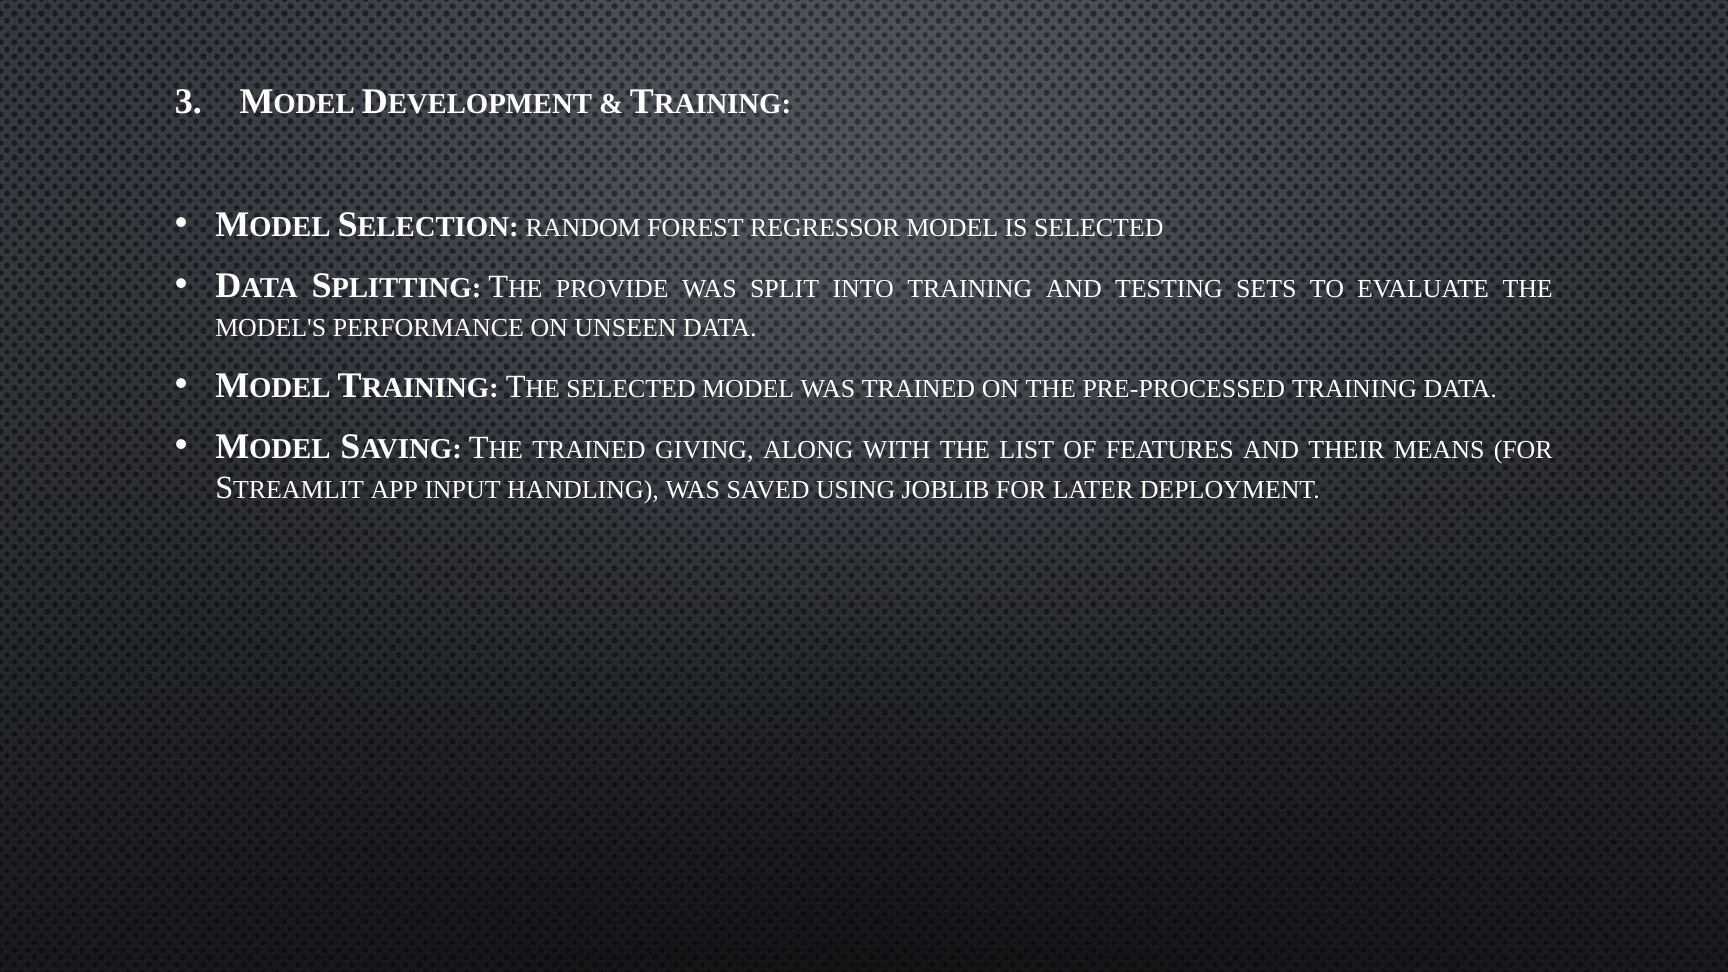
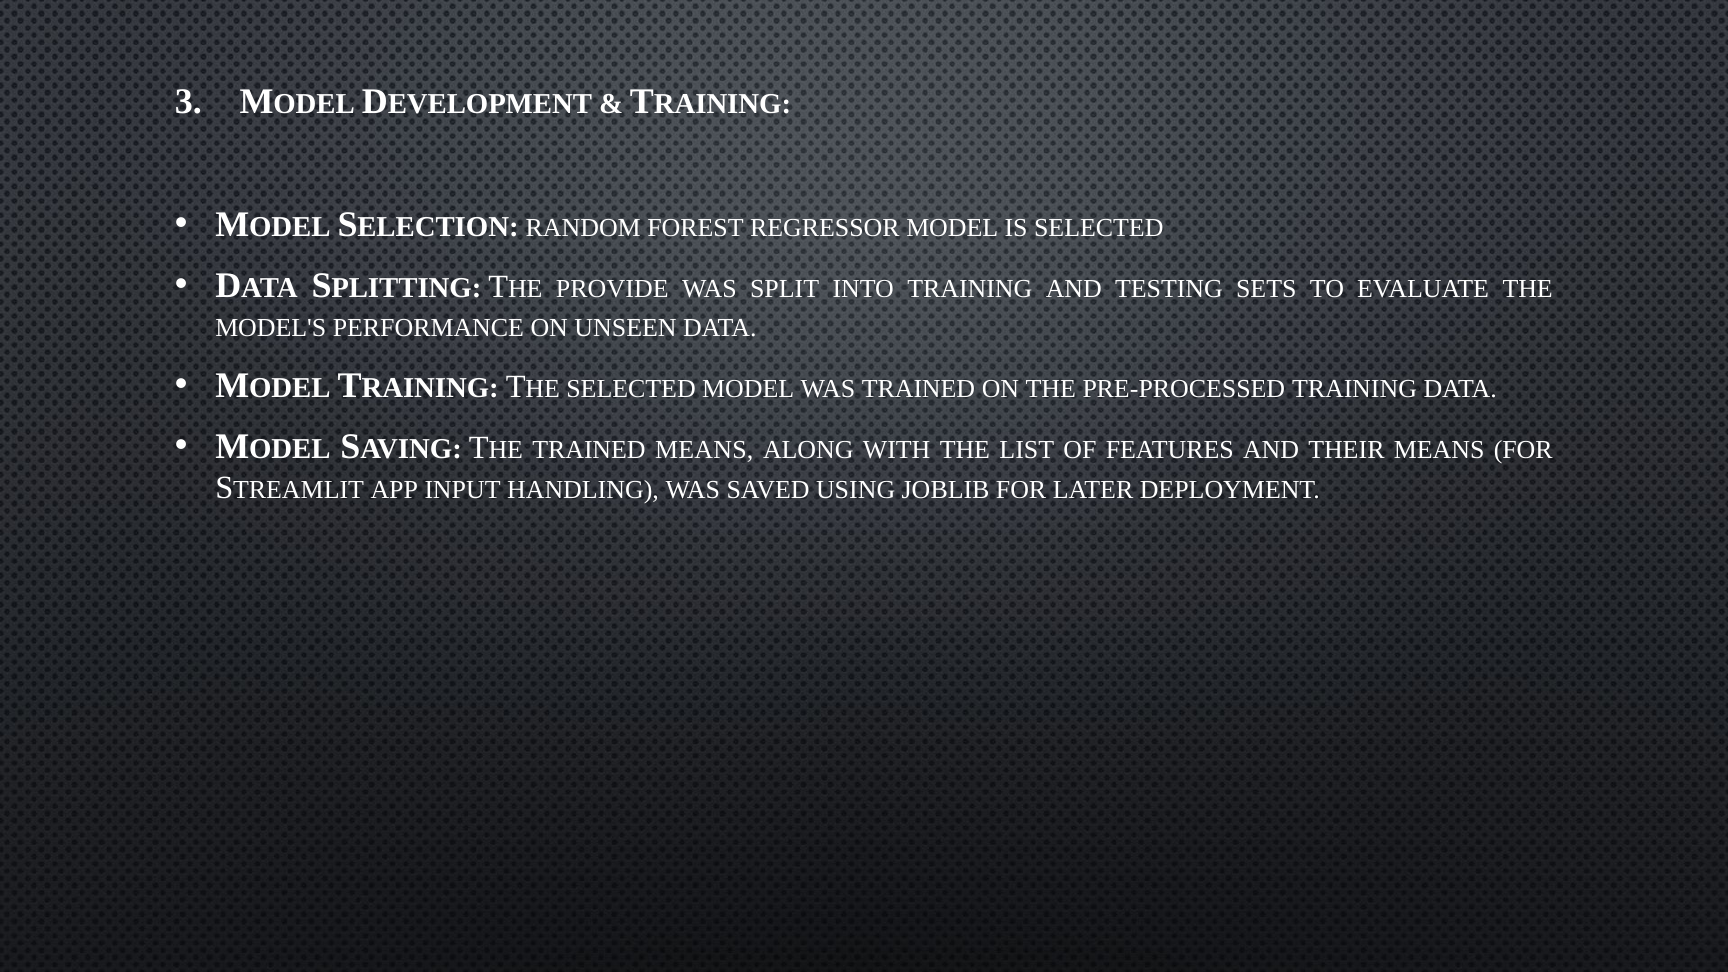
TRAINED GIVING: GIVING -> MEANS (704, 450)
